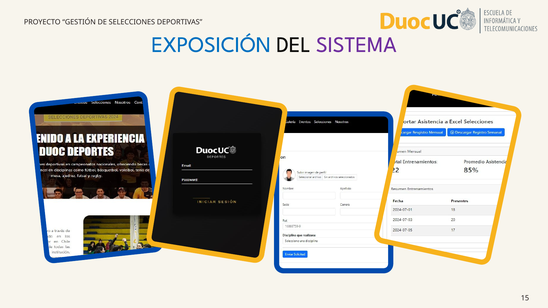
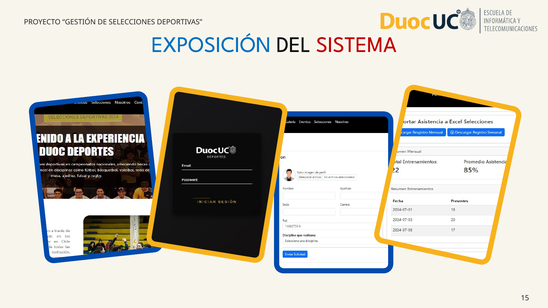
SISTEMA colour: purple -> red (356, 45)
